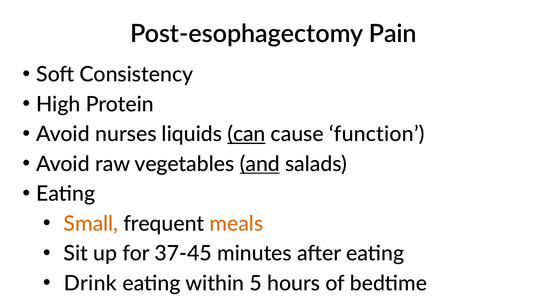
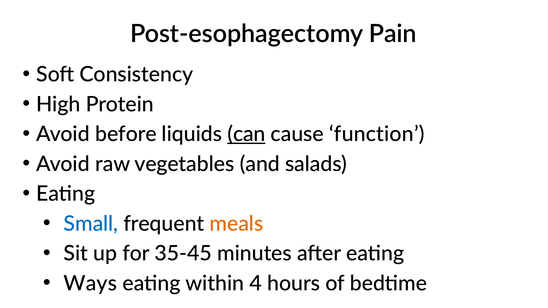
nurses: nurses -> before (126, 134)
and underline: present -> none (260, 164)
Small colour: orange -> blue (91, 224)
37-45: 37-45 -> 35-45 (183, 254)
Drink: Drink -> Ways (90, 284)
5: 5 -> 4 (256, 284)
